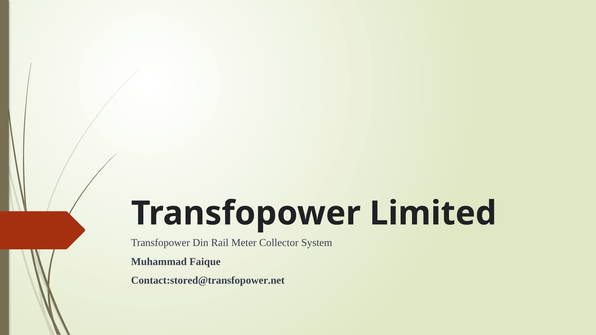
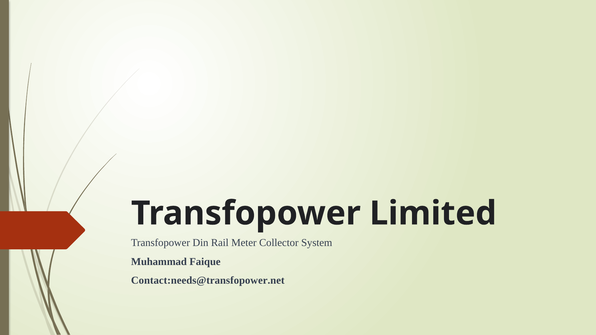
Contact:stored@transfopower.net: Contact:stored@transfopower.net -> Contact:needs@transfopower.net (208, 281)
